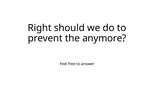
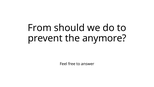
Right: Right -> From (40, 28)
